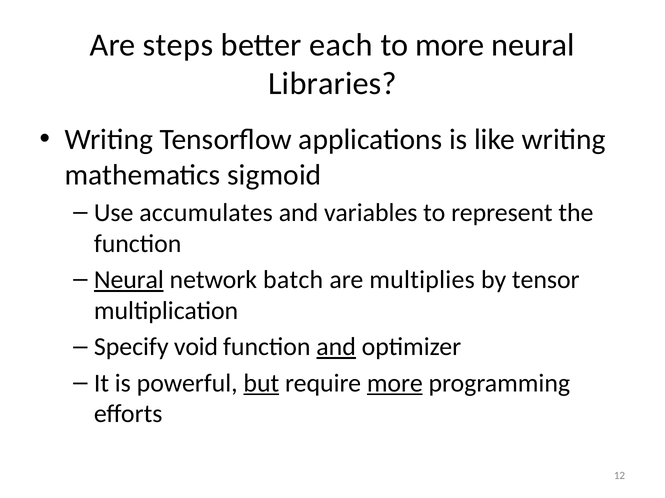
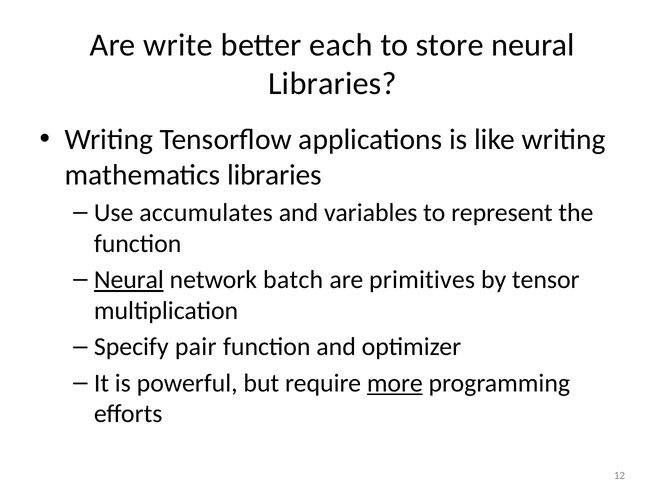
steps: steps -> write (178, 45)
to more: more -> store (450, 45)
mathematics sigmoid: sigmoid -> libraries (275, 175)
multiplies: multiplies -> primitives (422, 280)
void: void -> pair (196, 347)
and underline: present -> none (336, 347)
but underline: present -> none (261, 384)
